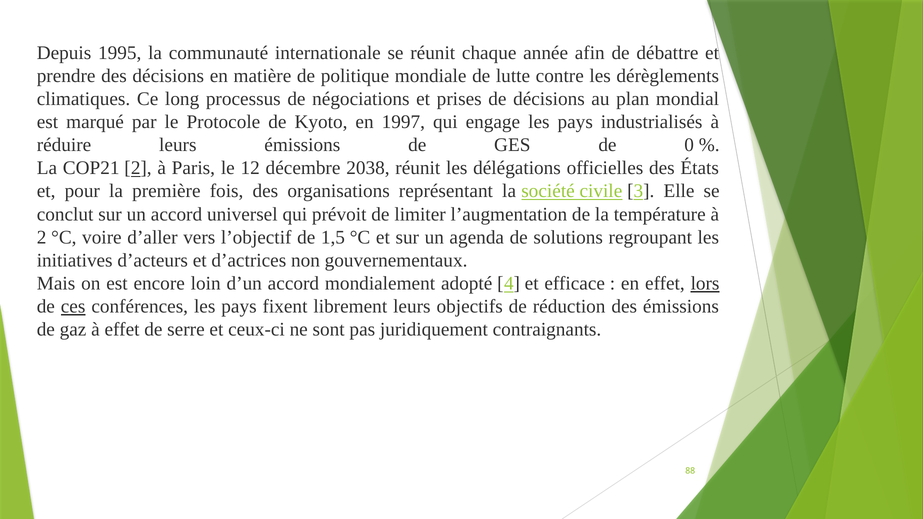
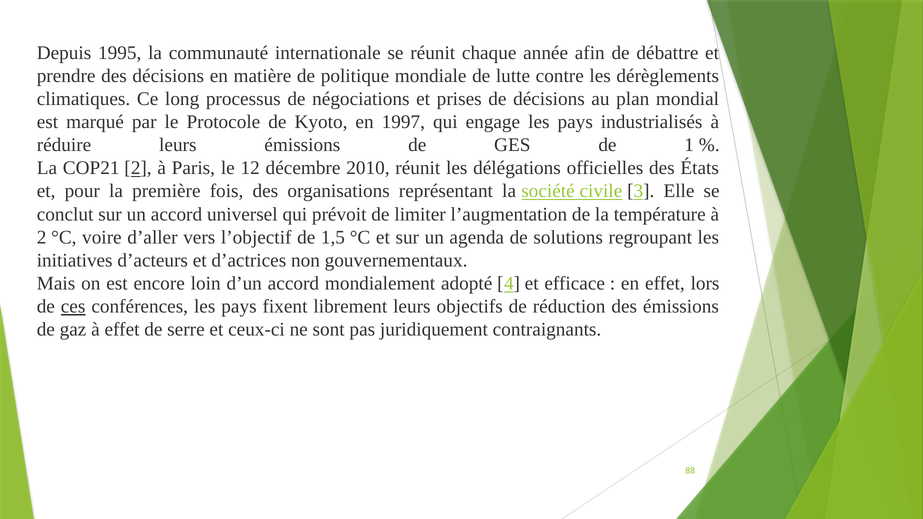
0: 0 -> 1 (689, 145)
2038: 2038 -> 2010 (368, 168)
lors underline: present -> none (705, 284)
